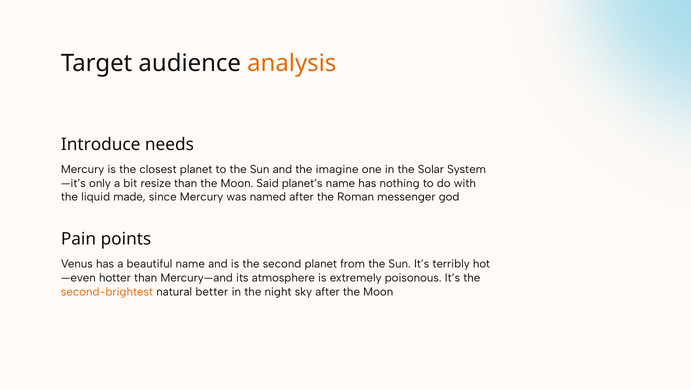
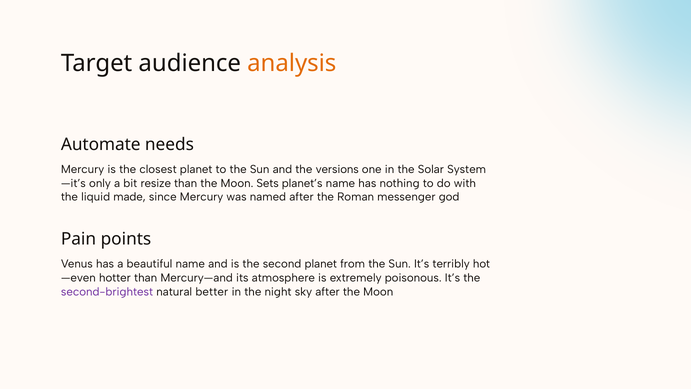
Introduce: Introduce -> Automate (101, 144)
imagine: imagine -> versions (337, 169)
Said: Said -> Sets (268, 183)
second-brightest colour: orange -> purple (107, 292)
